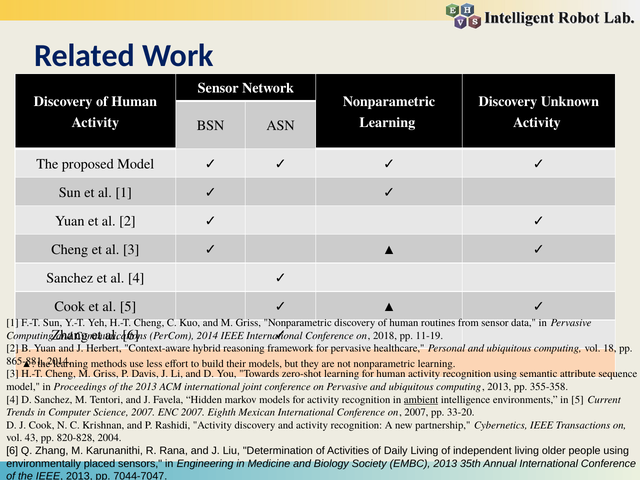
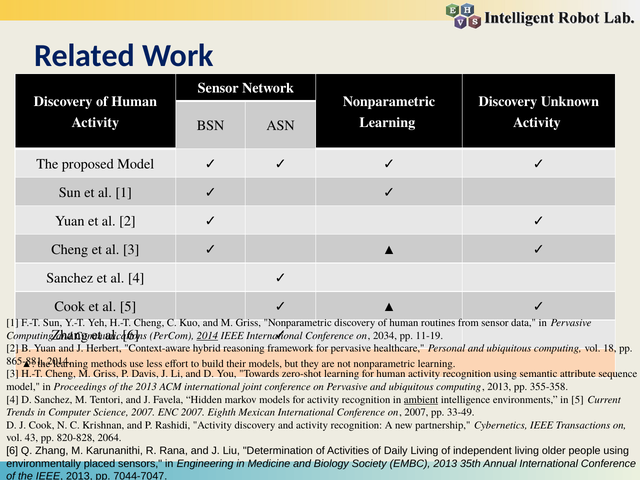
2014 underline: none -> present (207, 336)
2018: 2018 -> 2034 (385, 336)
33-20: 33-20 -> 33-49 (461, 412)
2004: 2004 -> 2064 (110, 438)
